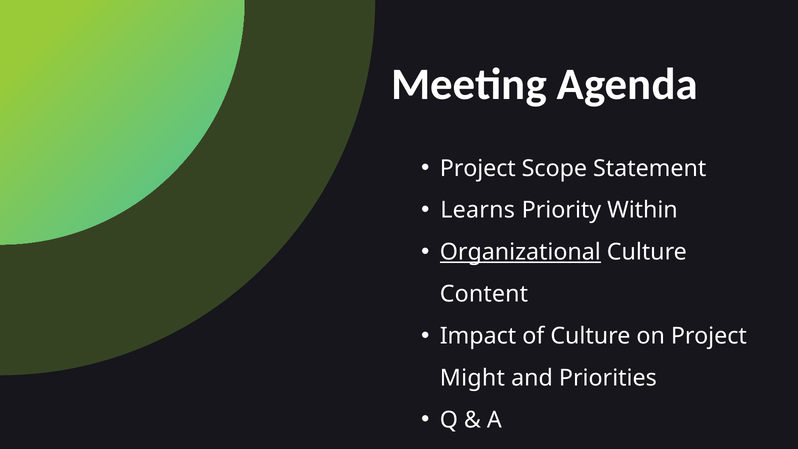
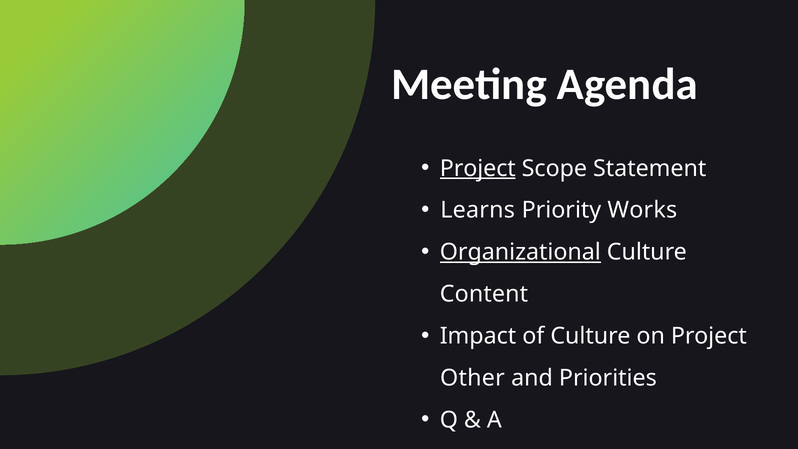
Project underline: none -> present (478, 168)
Within: Within -> Works (642, 210)
Might: Might -> Other (472, 378)
